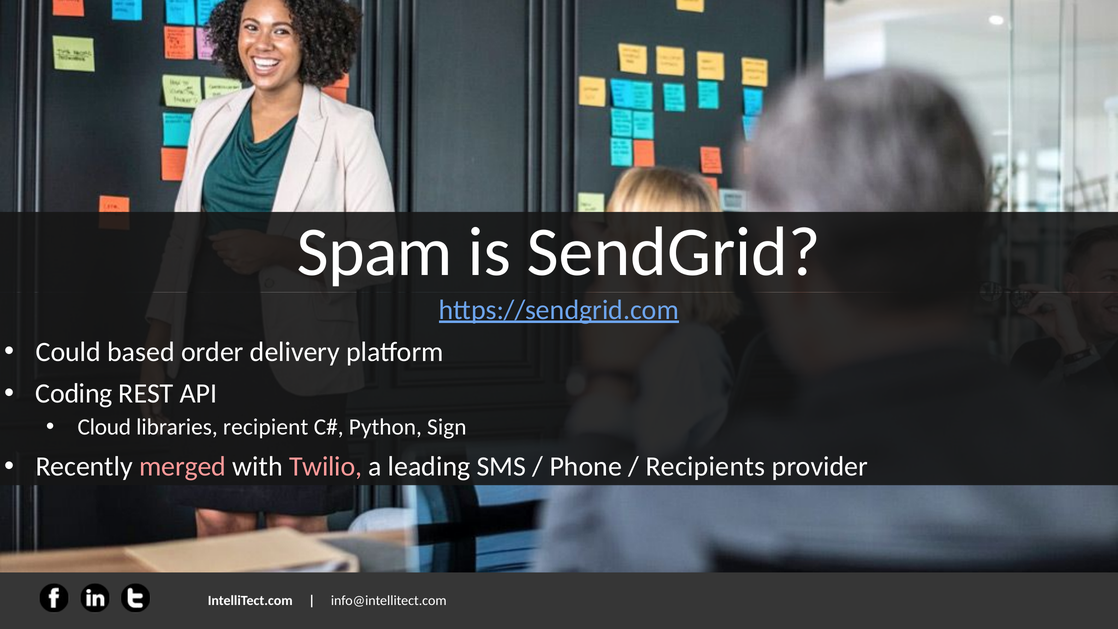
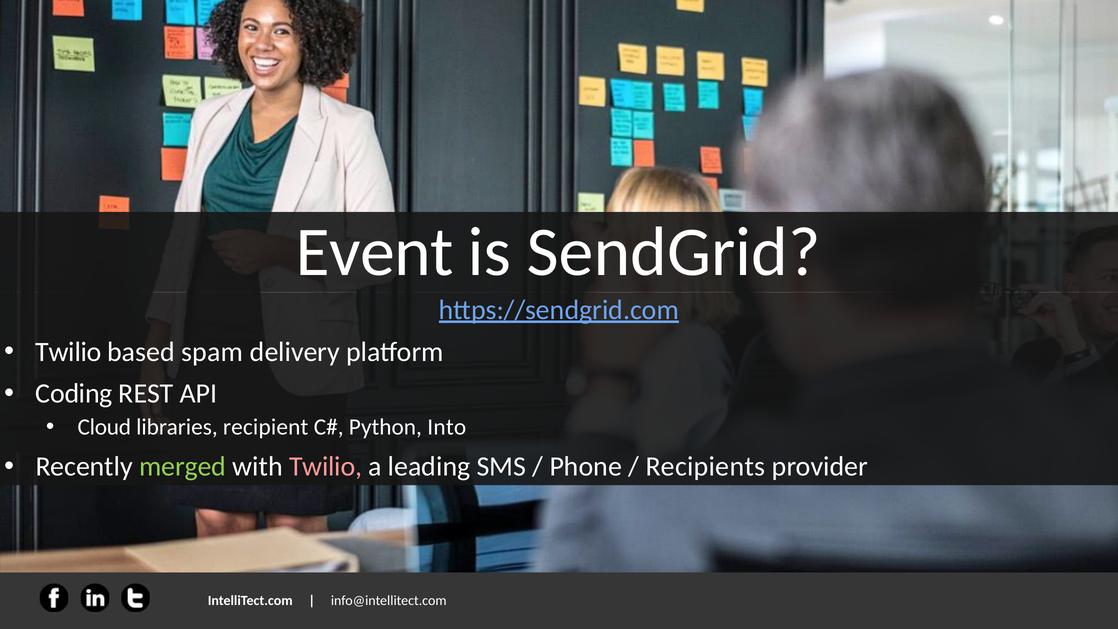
Spam: Spam -> Event (375, 252)
Could: Could -> Twilio (68, 352)
order: order -> spam (212, 352)
Sign: Sign -> Into (447, 427)
merged colour: pink -> light green (183, 467)
